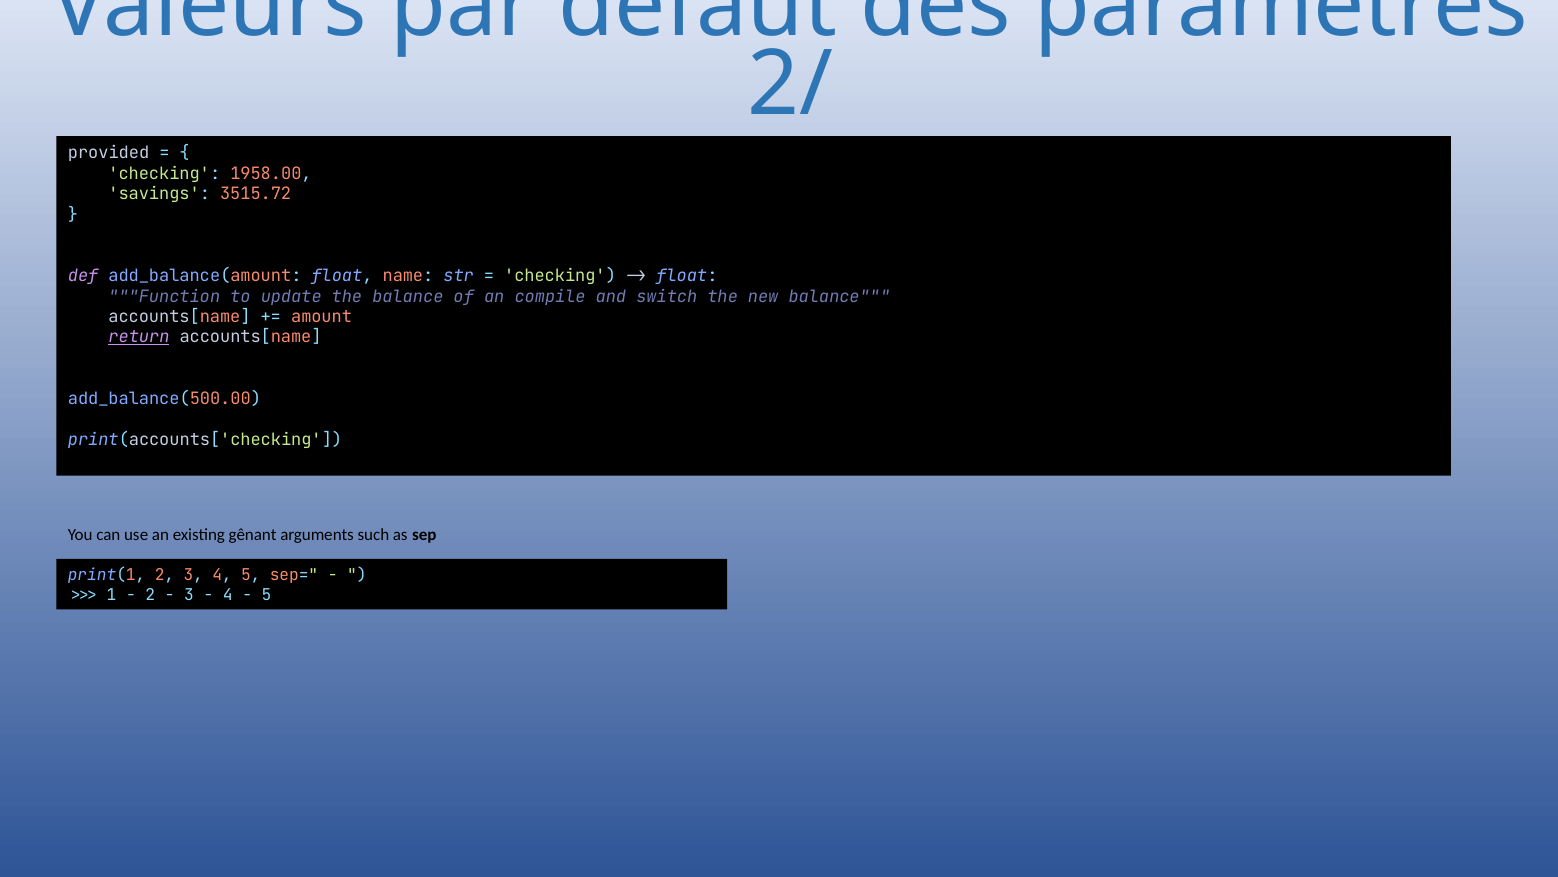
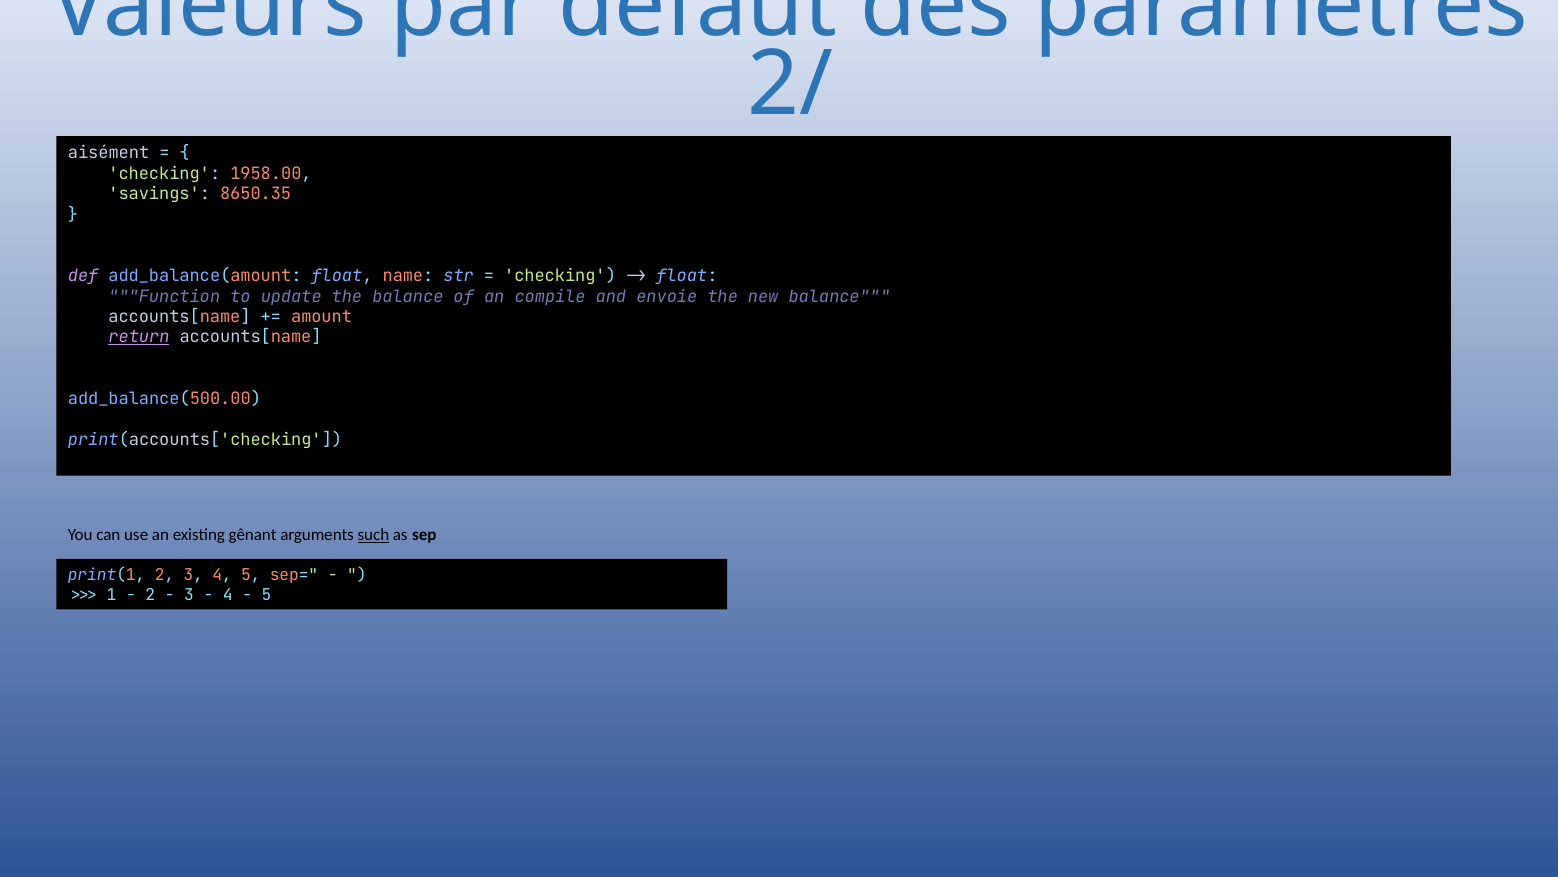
provided: provided -> aisément (109, 153)
3515.72: 3515.72 -> 8650.35 (256, 194)
switch: switch -> envoie (667, 296)
such underline: none -> present (373, 535)
